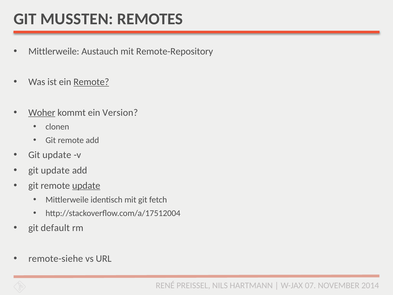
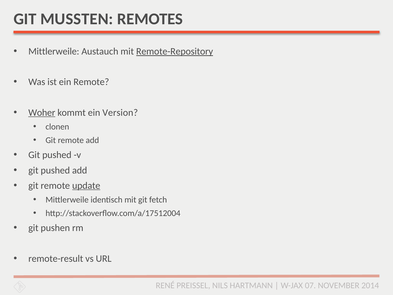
Remote-Repository underline: none -> present (175, 51)
Remote underline: present -> none (91, 82)
update: update -> pushed (57, 155)
update: update -> pushed (55, 170)
default: default -> pushen (55, 228)
remote-siehe: remote-siehe -> remote-result (56, 258)
